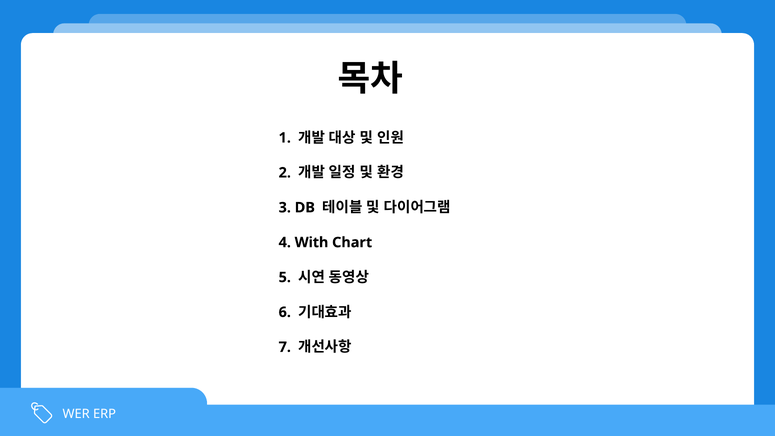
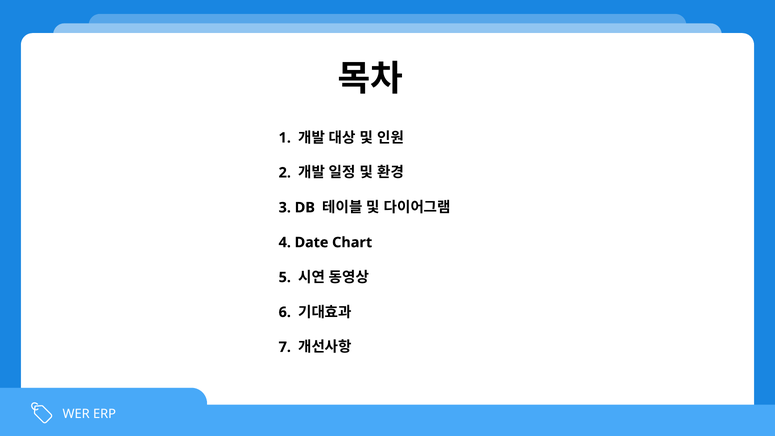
With: With -> Date (312, 242)
